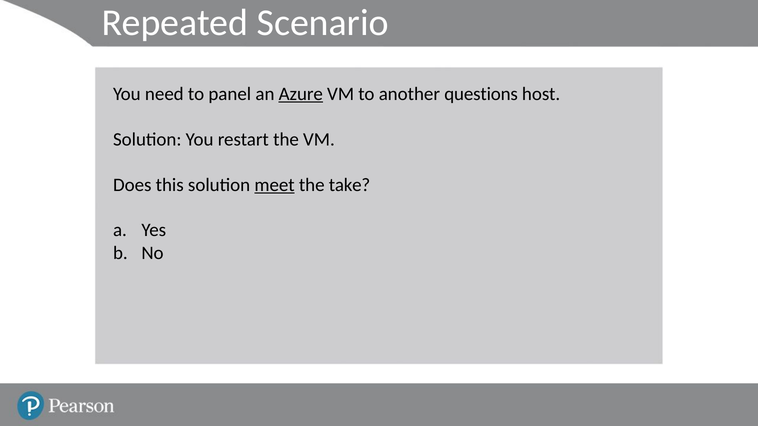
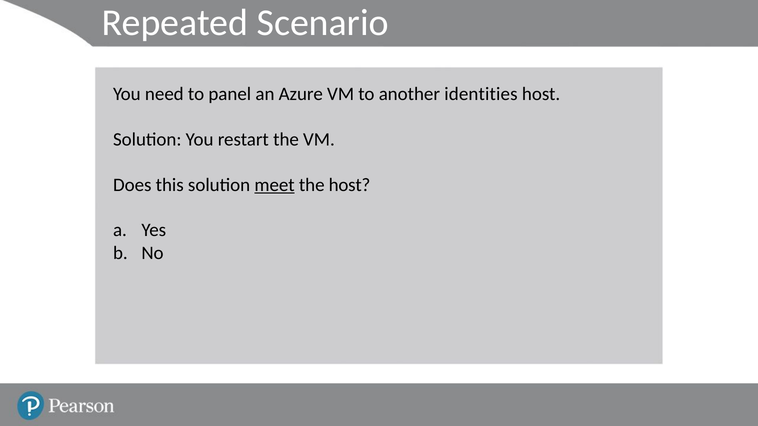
Azure underline: present -> none (301, 94)
questions: questions -> identities (481, 94)
the take: take -> host (349, 185)
